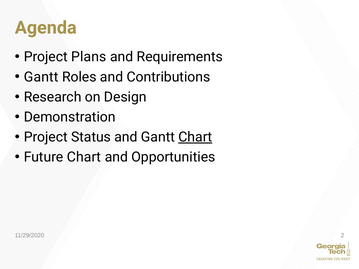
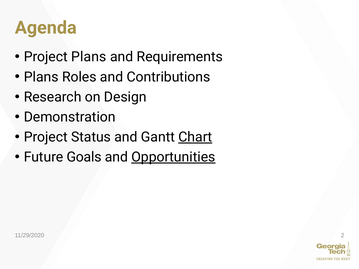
Gantt: Gantt -> Plans (41, 77)
Future Chart: Chart -> Goals (84, 157)
Opportunities underline: none -> present (173, 157)
